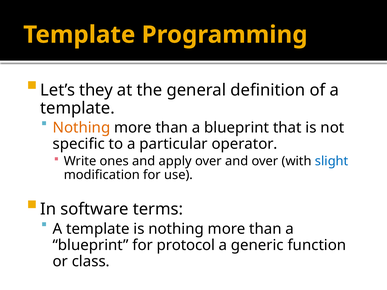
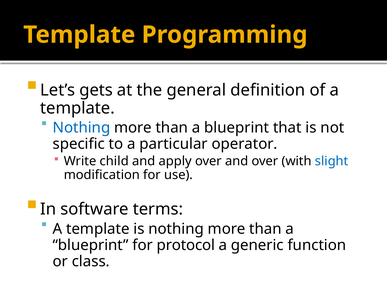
they: they -> gets (96, 90)
Nothing colour: orange -> blue (81, 128)
ones: ones -> child (114, 161)
